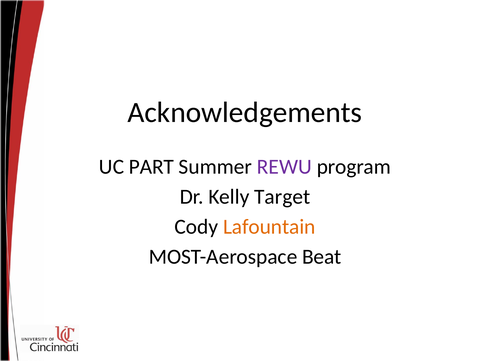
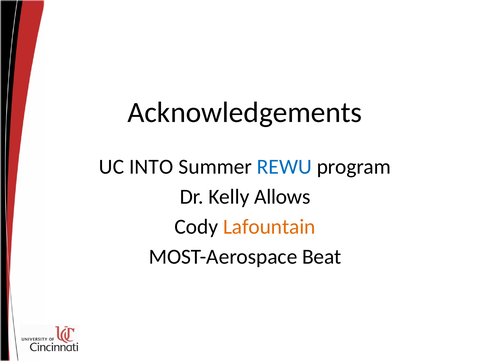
PART: PART -> INTO (151, 167)
REWU colour: purple -> blue (284, 167)
Target: Target -> Allows (282, 197)
